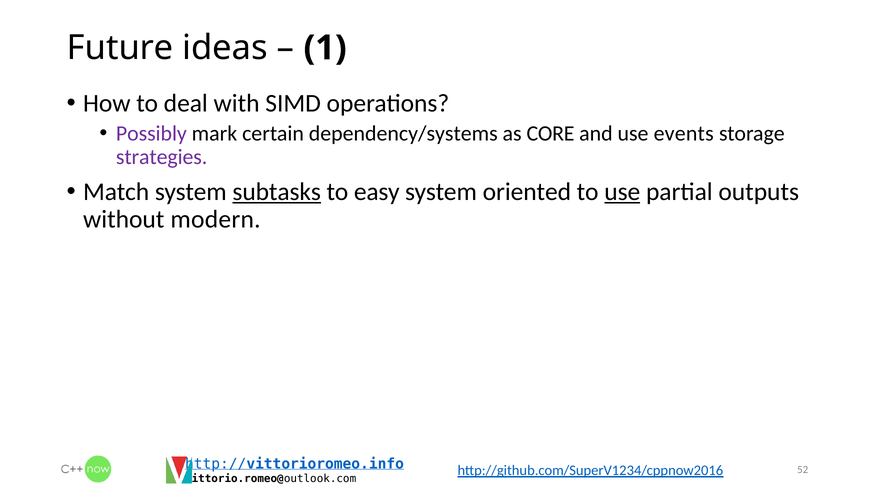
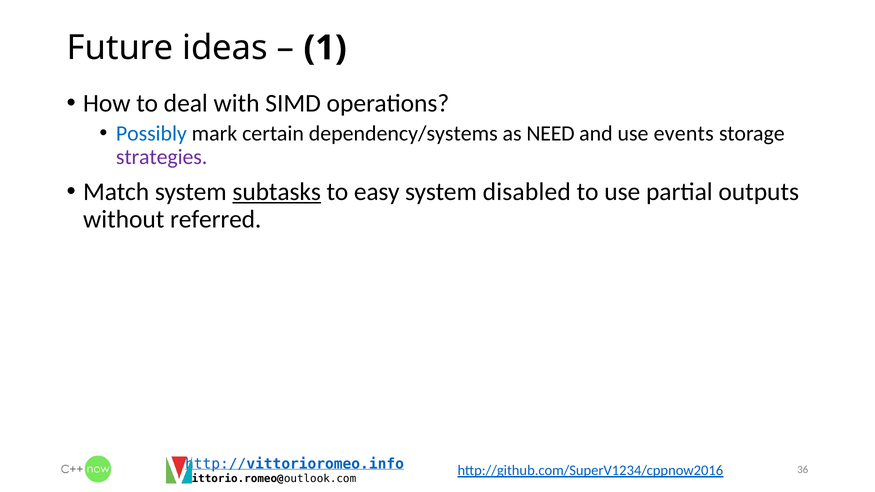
Possibly colour: purple -> blue (151, 133)
CORE: CORE -> NEED (551, 133)
oriented: oriented -> disabled (527, 192)
use underline: present -> none (622, 192)
modern: modern -> referred (216, 219)
52: 52 -> 36 (803, 470)
